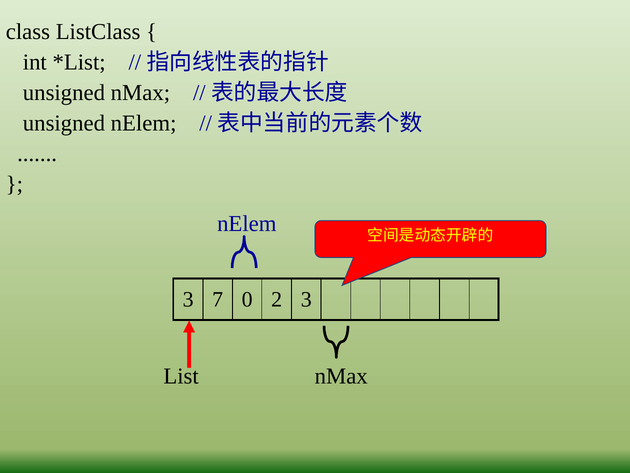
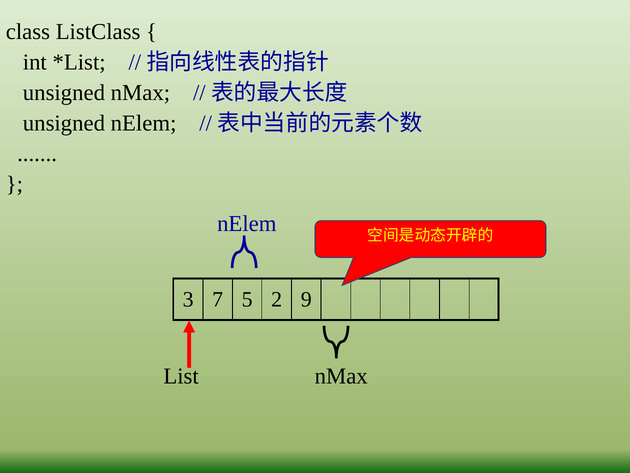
0: 0 -> 5 (247, 299)
2 3: 3 -> 9 (306, 299)
